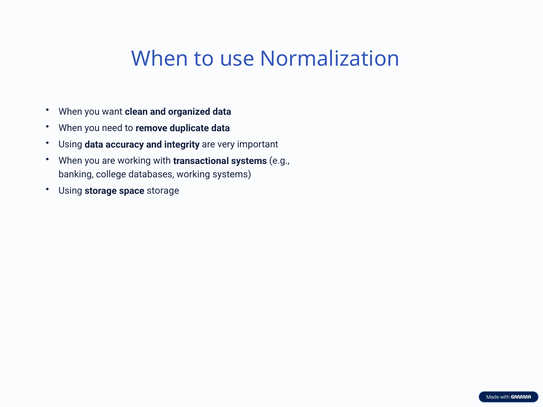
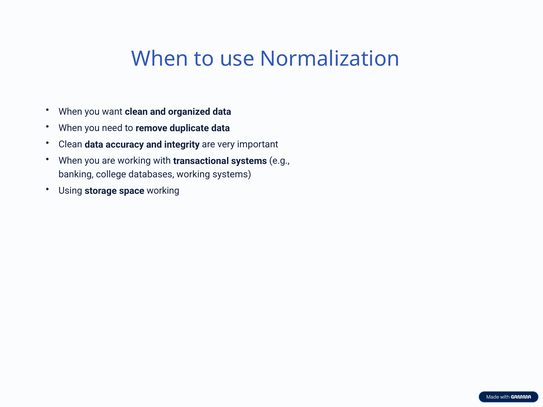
Using: Using -> Clean (70, 145)
space storage: storage -> working (163, 191)
